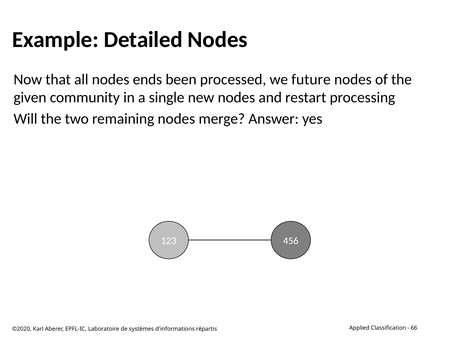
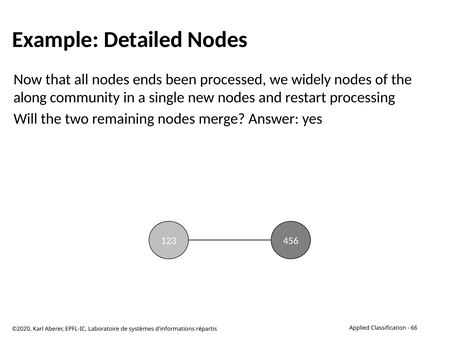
future: future -> widely (311, 79)
given: given -> along (30, 98)
